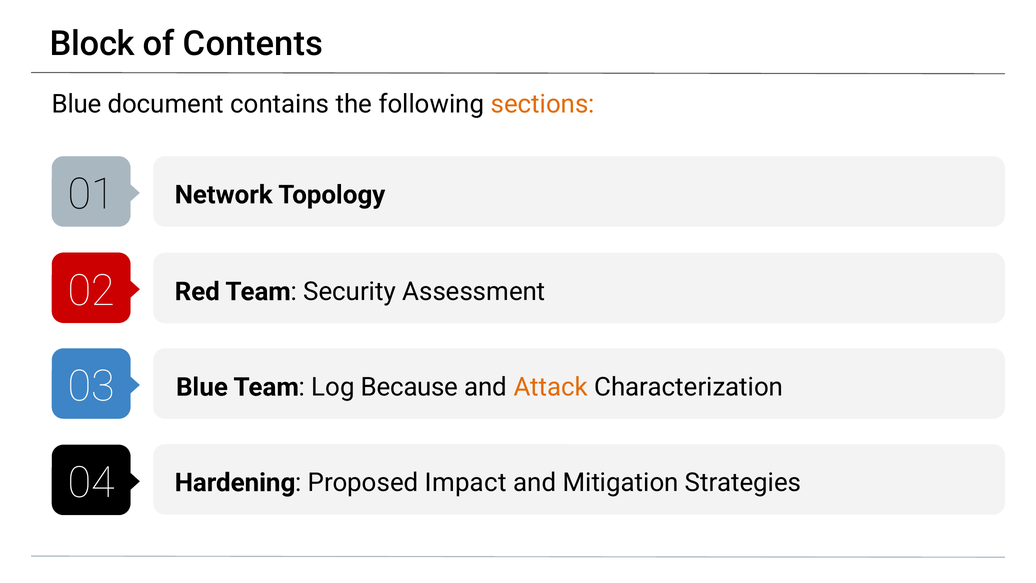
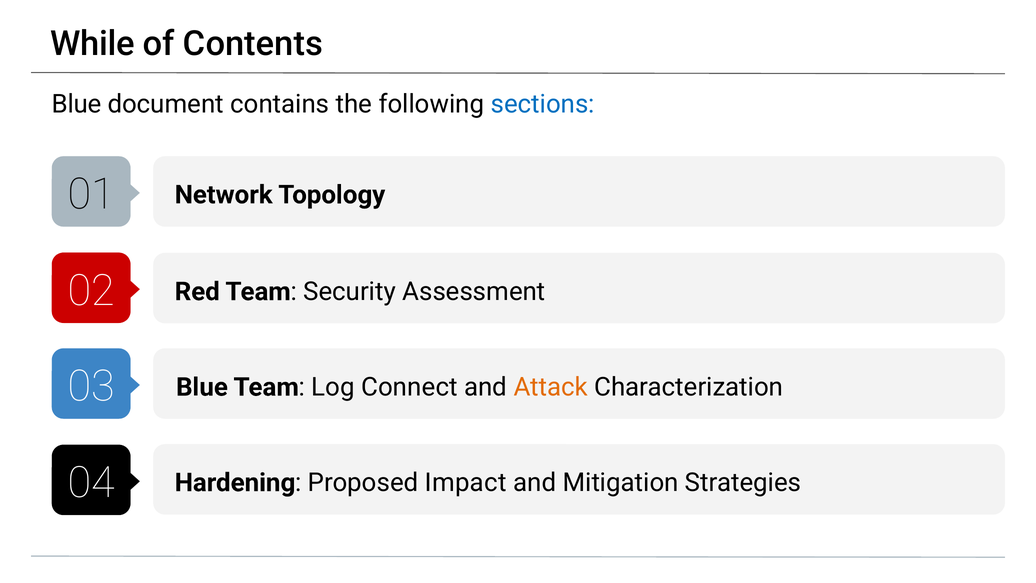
Block: Block -> While (92, 44)
sections colour: orange -> blue (543, 104)
Because: Because -> Connect (409, 387)
